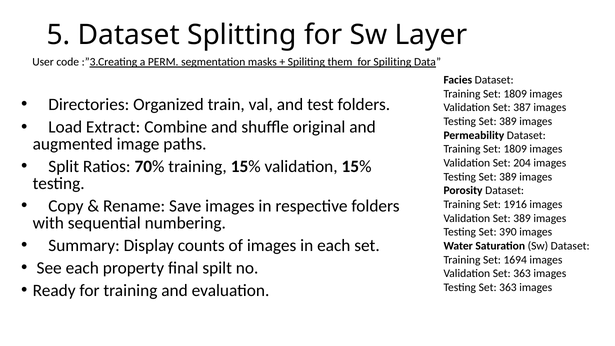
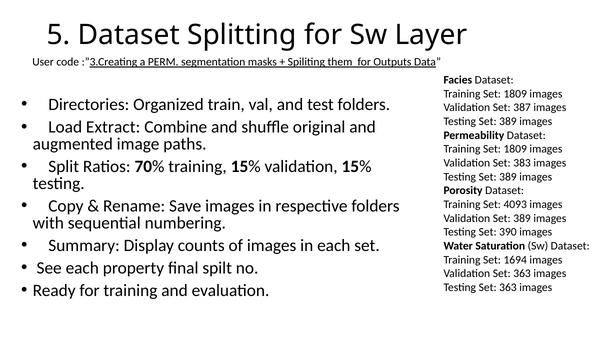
for Spiliting: Spiliting -> Outputs (392, 62)
204: 204 -> 383 (522, 163)
1916: 1916 -> 4093 (515, 204)
